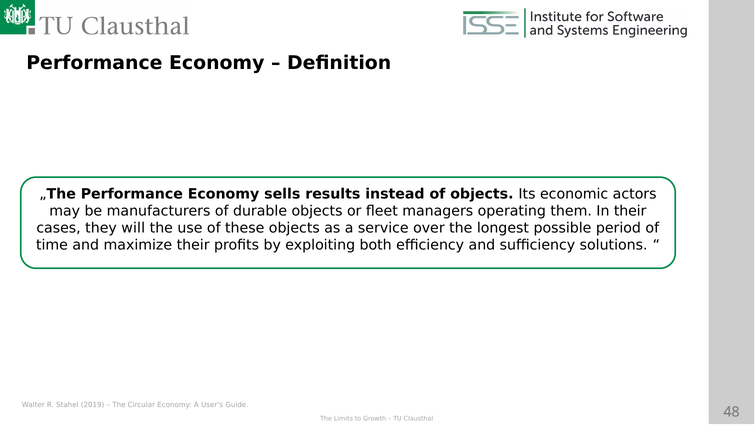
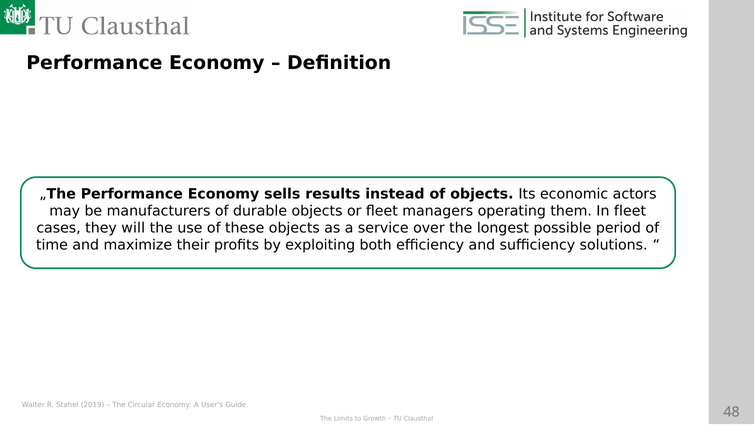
In their: their -> fleet (630, 211)
